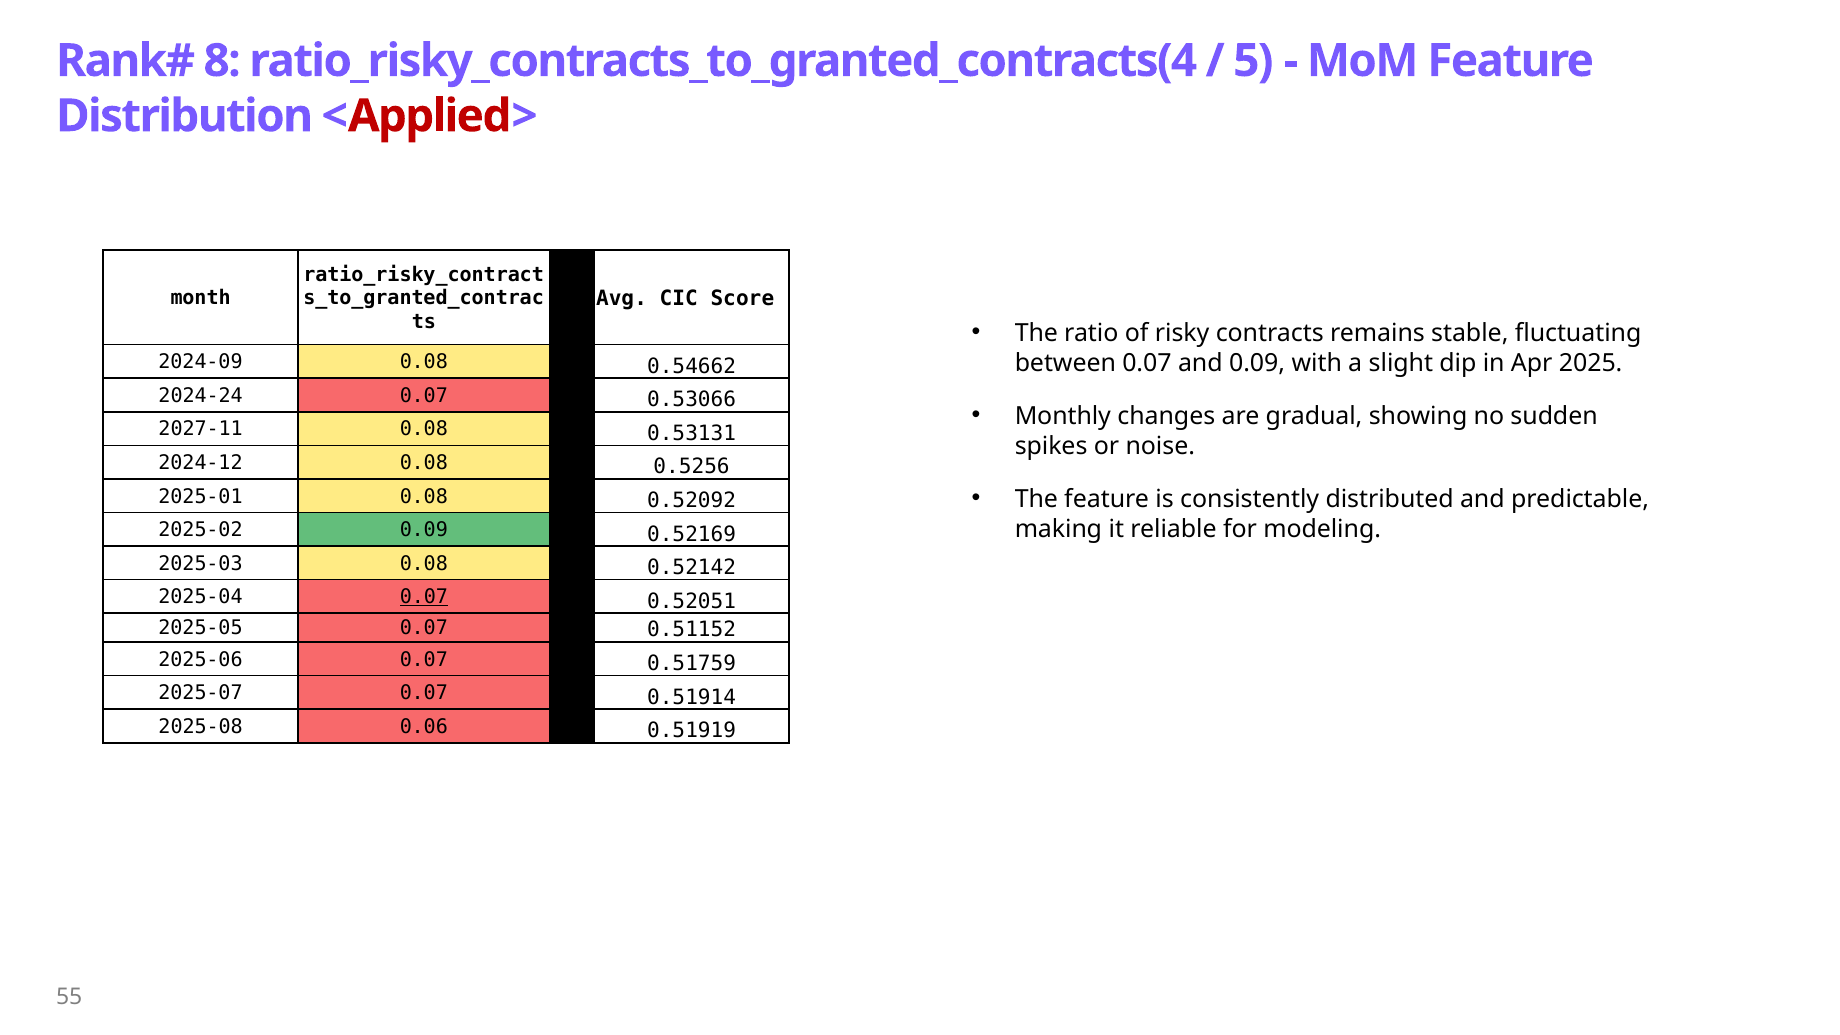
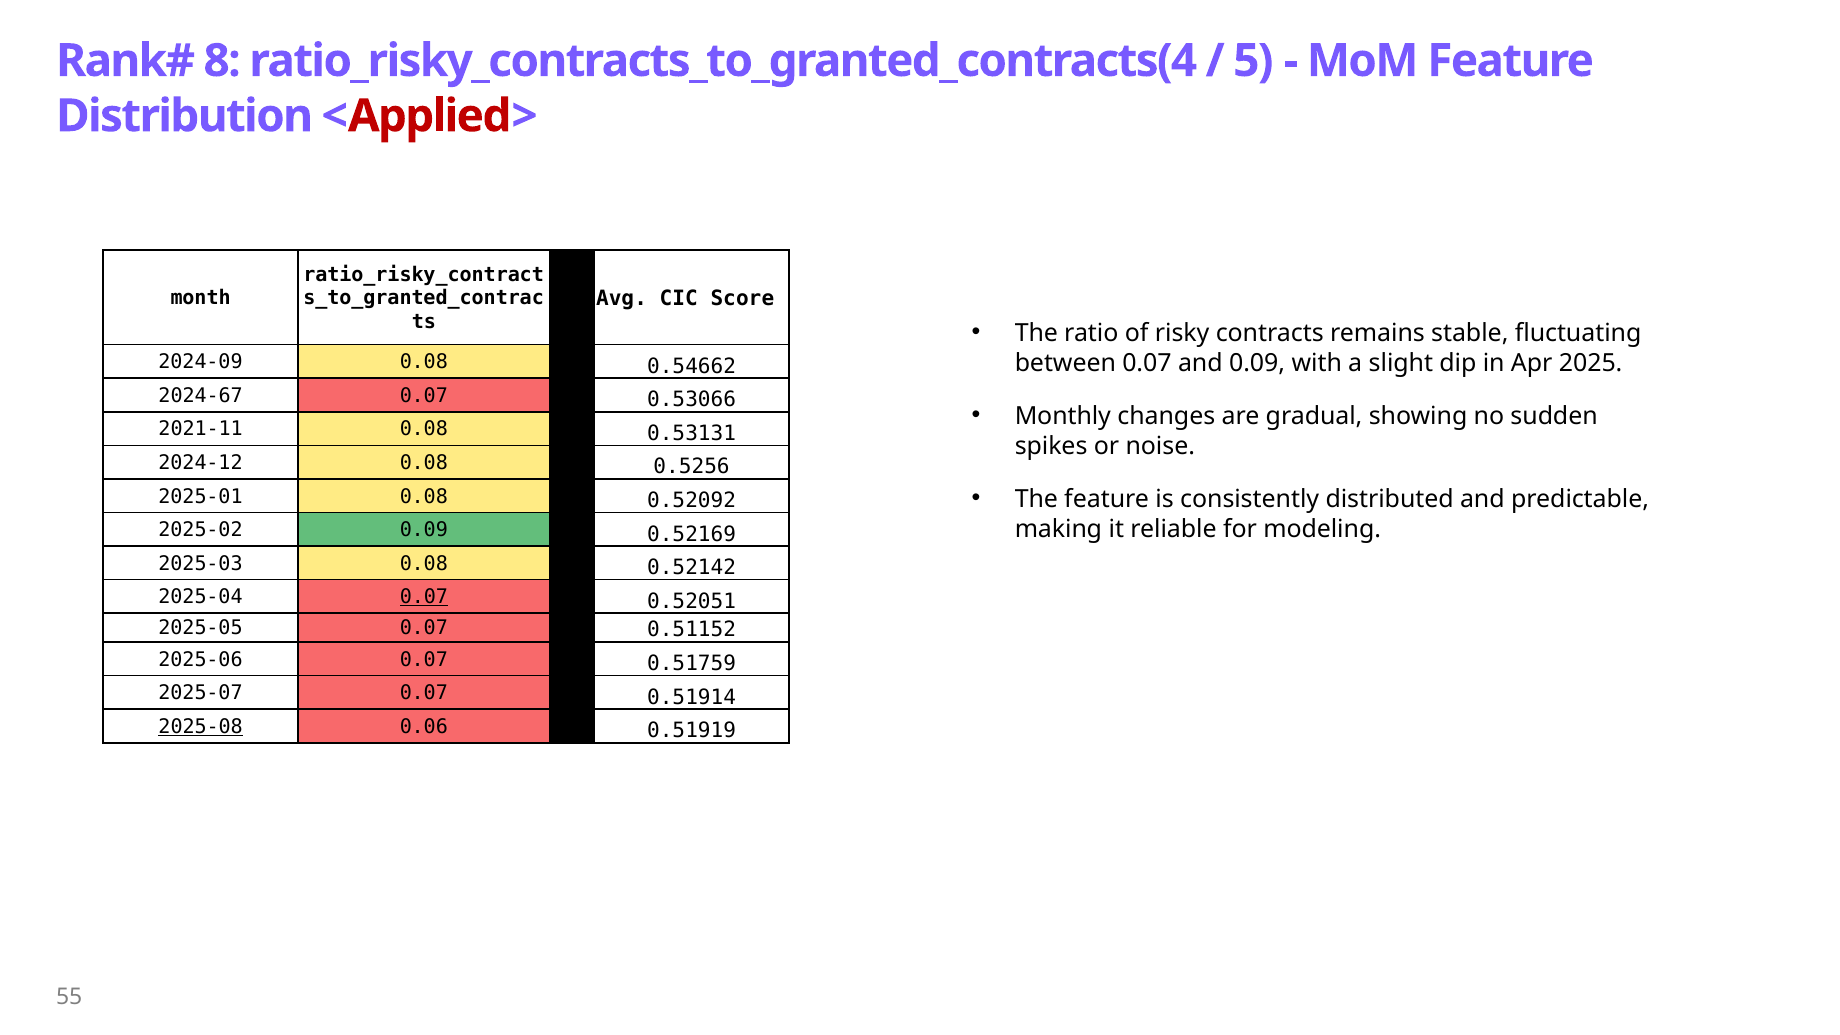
2024-24: 2024-24 -> 2024-67 (201, 396)
2027-11: 2027-11 -> 2021-11 (201, 429)
2025-08 underline: none -> present (201, 727)
